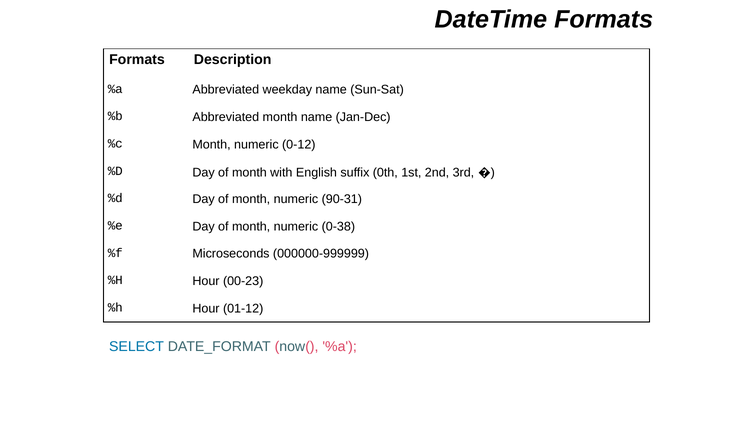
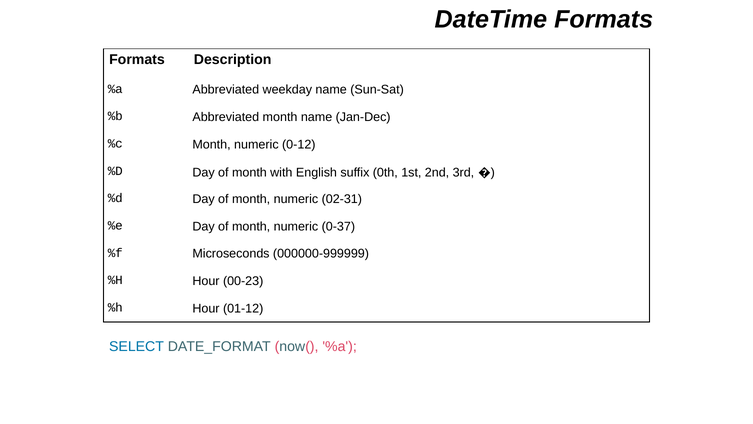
90-31: 90-31 -> 02-31 (342, 199)
0-38: 0-38 -> 0-37 (338, 226)
